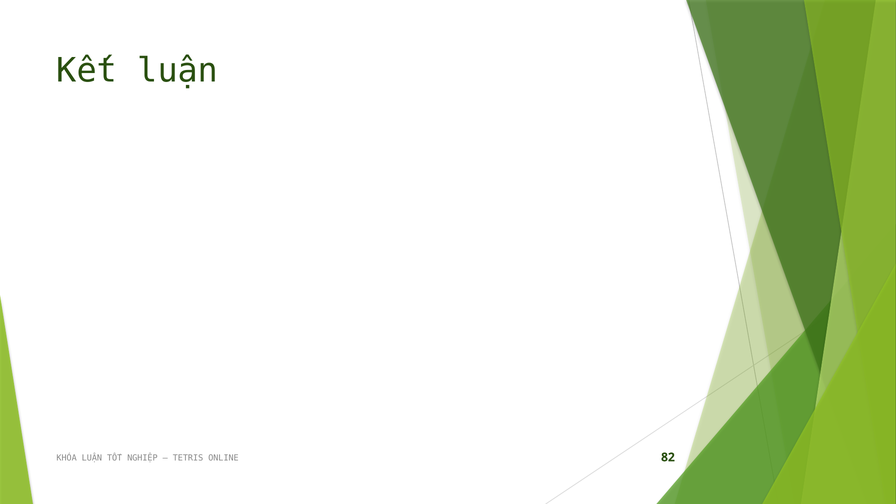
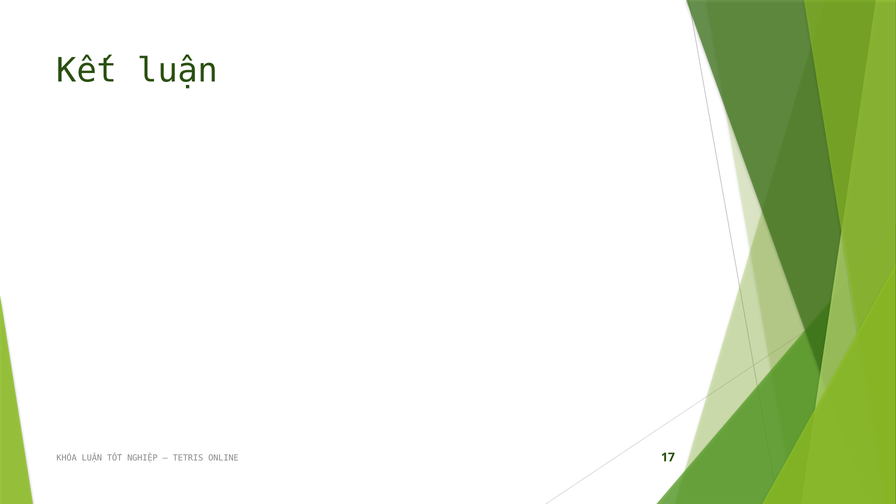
82: 82 -> 17 (668, 457)
